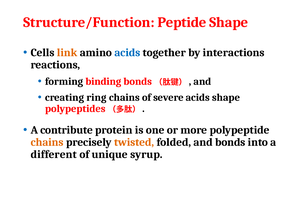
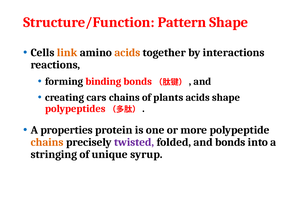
Peptide: Peptide -> Pattern (182, 22)
acids colour: blue -> orange (127, 53)
ring: ring -> cars (96, 98)
severe: severe -> plants (168, 98)
contribute: contribute -> properties (67, 130)
twisted colour: orange -> purple (134, 143)
different: different -> stringing (54, 155)
